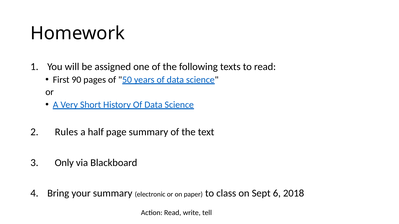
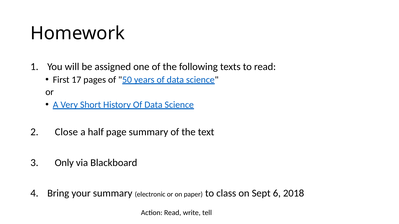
90: 90 -> 17 (76, 80)
Rules: Rules -> Close (66, 132)
